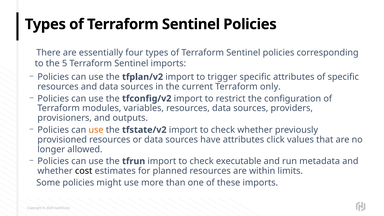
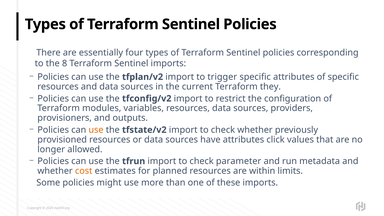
5: 5 -> 8 (65, 63)
only: only -> they (270, 87)
executable: executable -> parameter (239, 161)
cost colour: black -> orange (84, 171)
